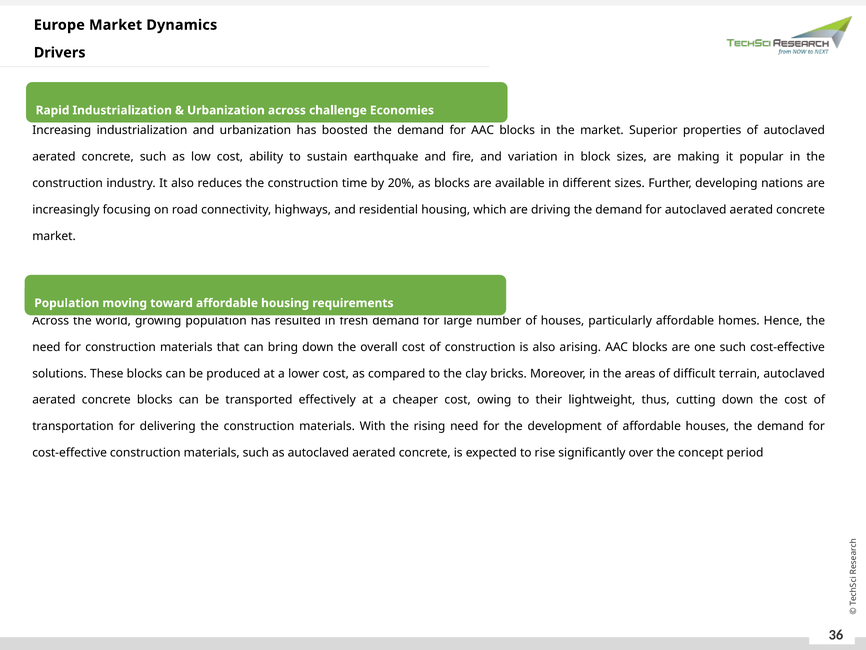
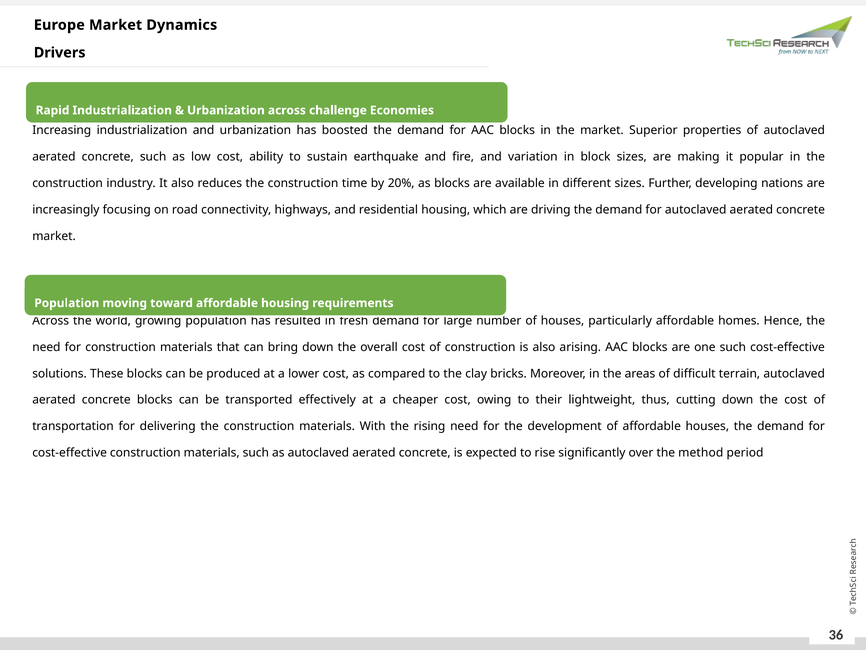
concept: concept -> method (701, 453)
